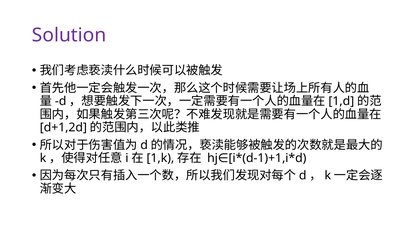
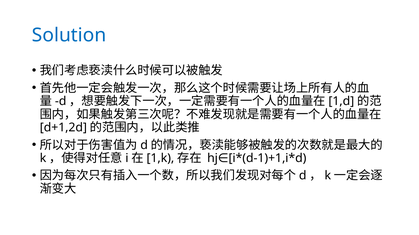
Solution colour: purple -> blue (69, 35)
